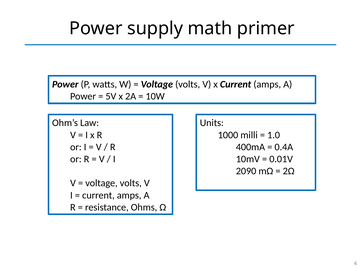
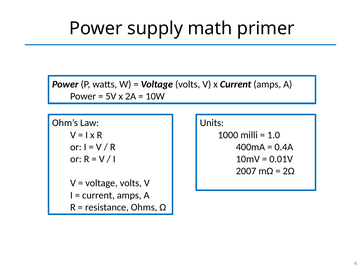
2090: 2090 -> 2007 (246, 171)
